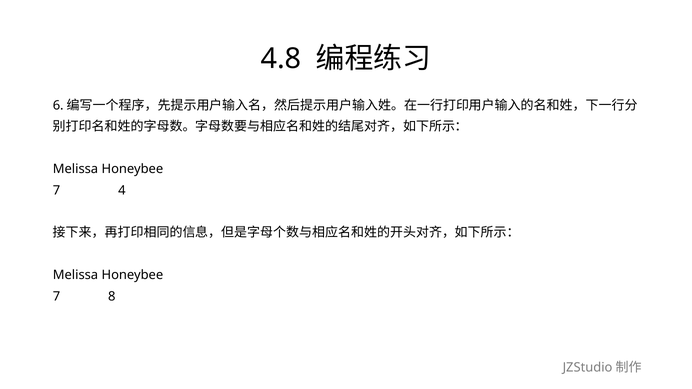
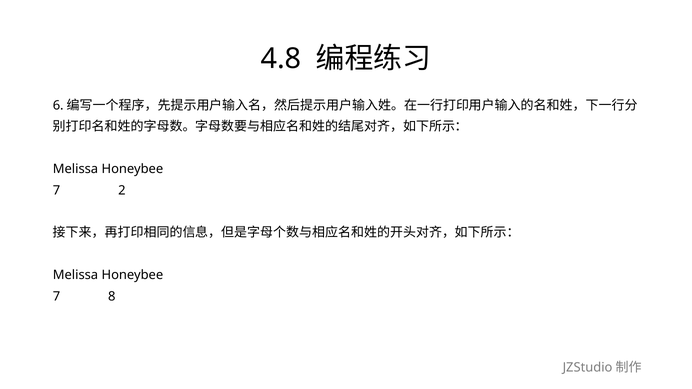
4: 4 -> 2 (122, 190)
